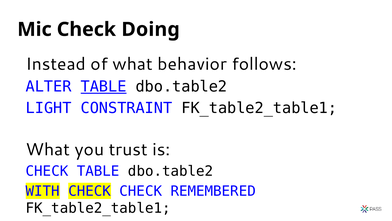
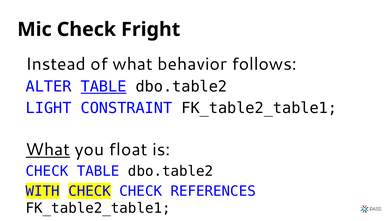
Doing: Doing -> Fright (151, 29)
What underline: none -> present (48, 149)
trust: trust -> float (128, 149)
REMEMBERED: REMEMBERED -> REFERENCES (213, 191)
